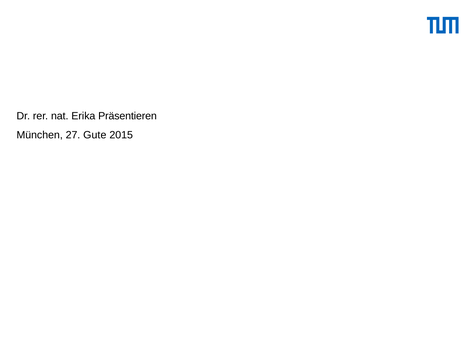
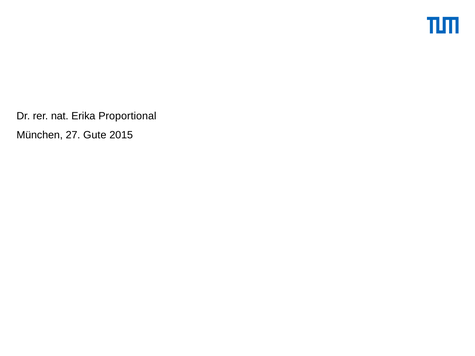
Präsentieren: Präsentieren -> Proportional (127, 116)
